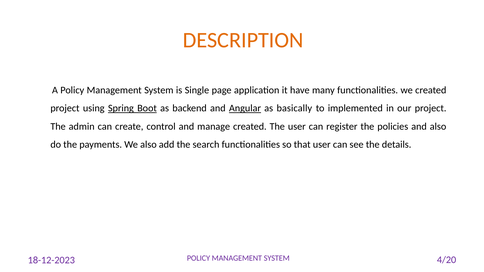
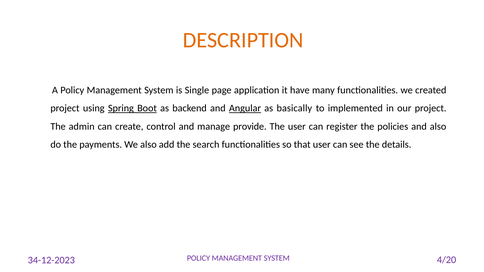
manage created: created -> provide (250, 127)
18-12-2023: 18-12-2023 -> 34-12-2023 (51, 260)
